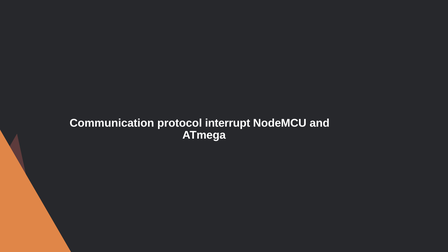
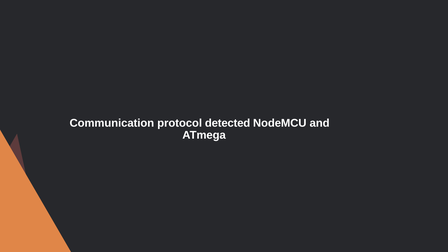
interrupt: interrupt -> detected (228, 123)
